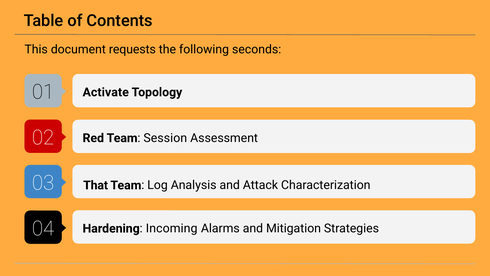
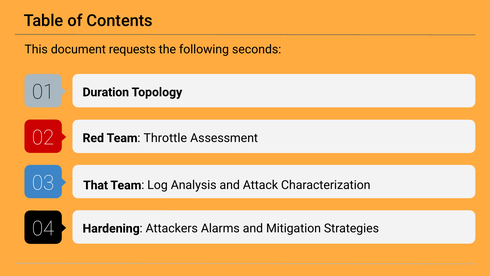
Activate: Activate -> Duration (106, 92)
Session: Session -> Throttle (165, 138)
Incoming: Incoming -> Attackers (172, 228)
